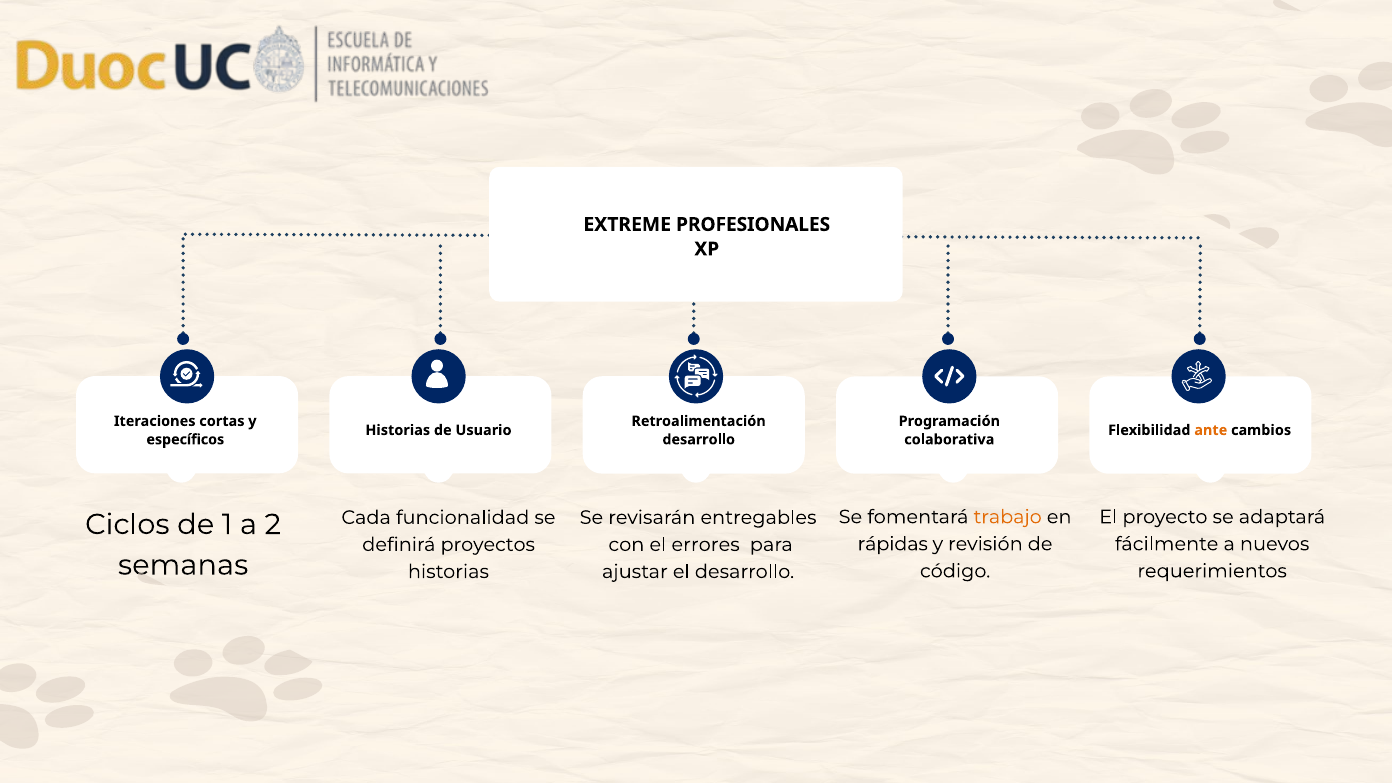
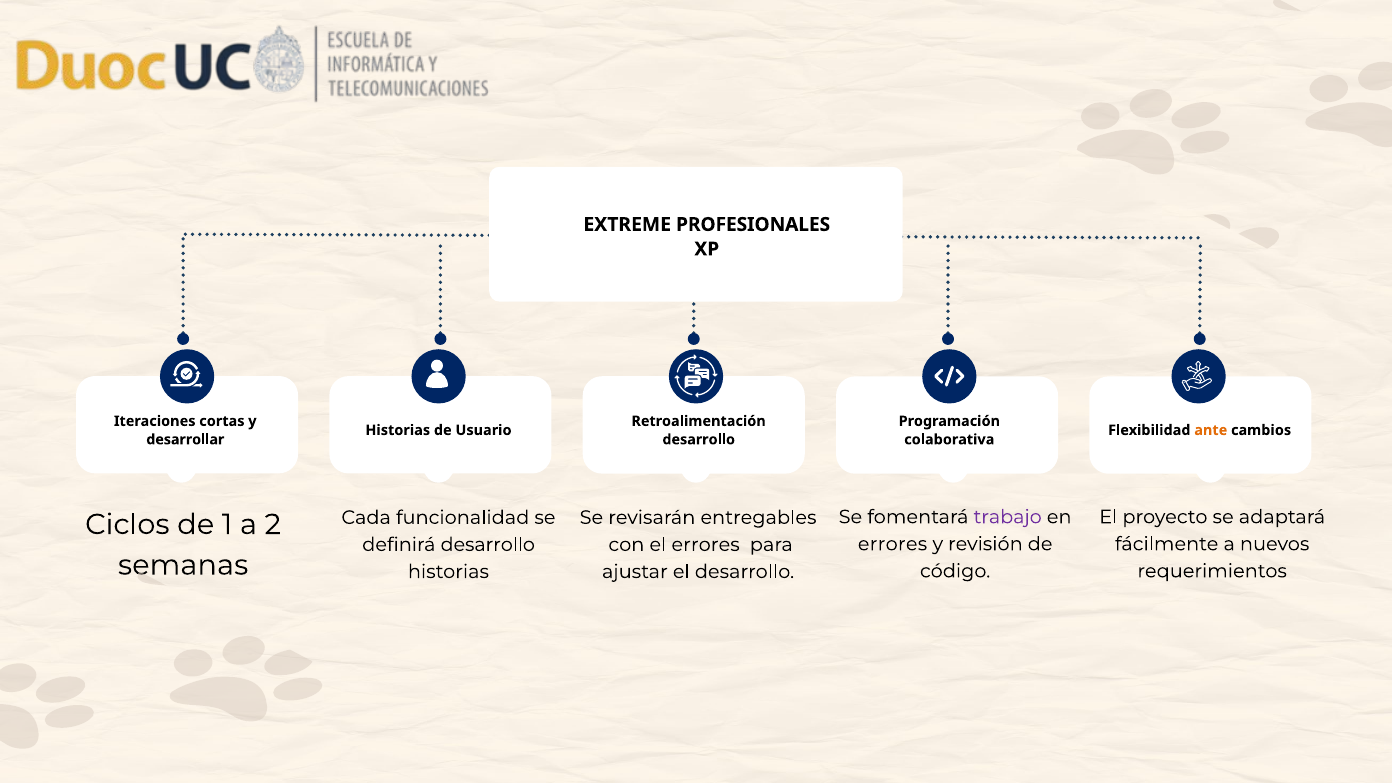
específicos: específicos -> desarrollar (185, 440)
trabajo colour: orange -> purple (1008, 517)
rápidas: rápidas -> errores (892, 544)
definirá proyectos: proyectos -> desarrollo (488, 545)
